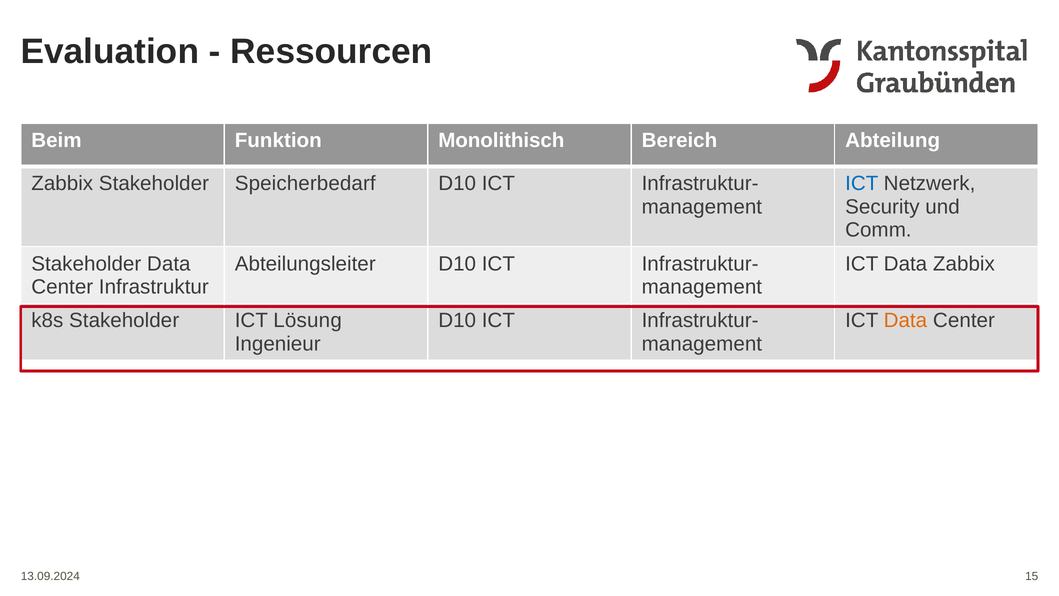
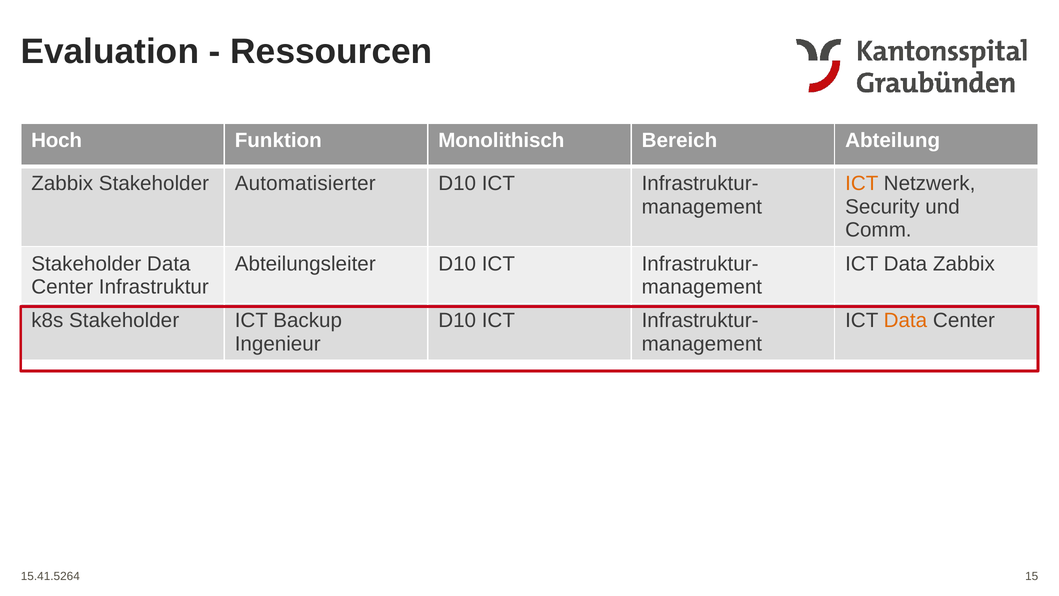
Beim: Beim -> Hoch (57, 141)
Speicherbedarf: Speicherbedarf -> Automatisierter (305, 184)
ICT colour: blue -> orange (862, 184)
Lösung: Lösung -> Backup (308, 320)
13.09.2024: 13.09.2024 -> 15.41.5264 (50, 576)
